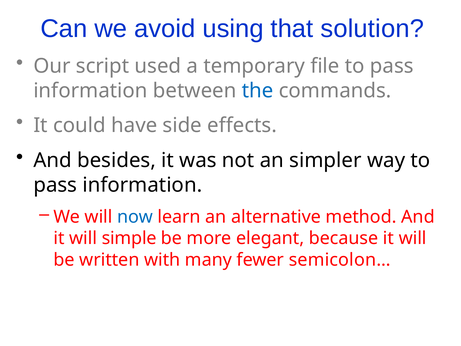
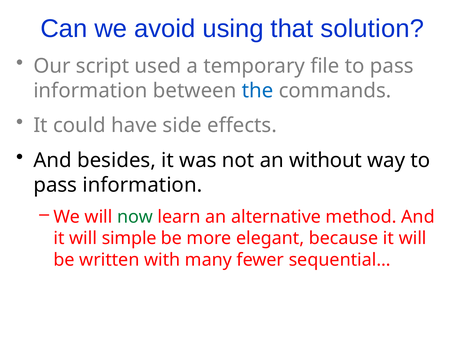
simpler: simpler -> without (326, 160)
now colour: blue -> green (135, 217)
semicolon…: semicolon… -> sequential… (340, 260)
